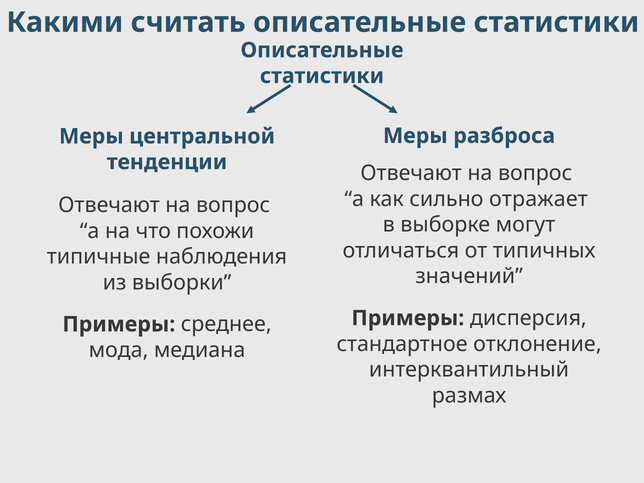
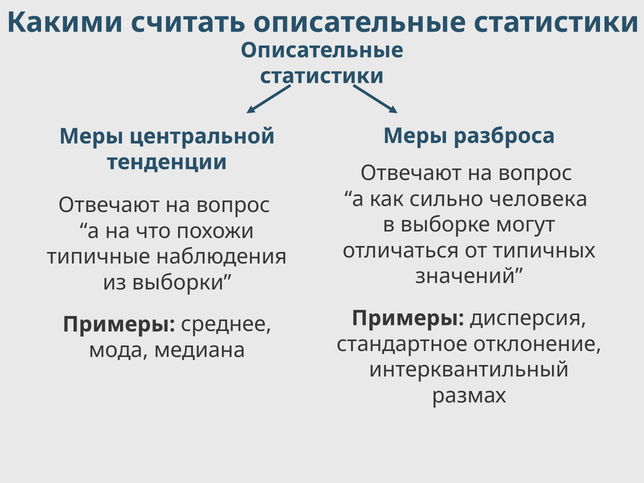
отражает: отражает -> человека (538, 199)
